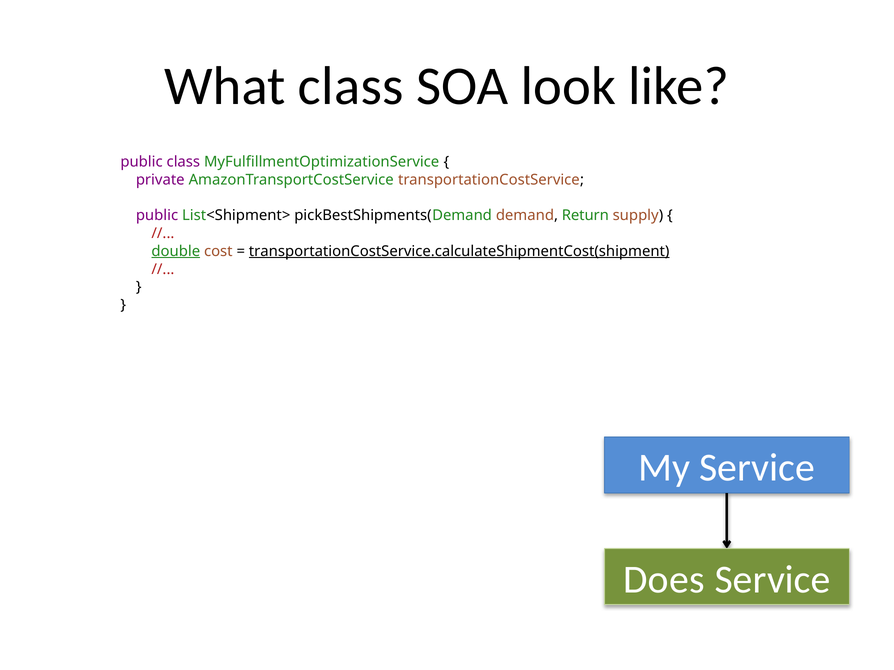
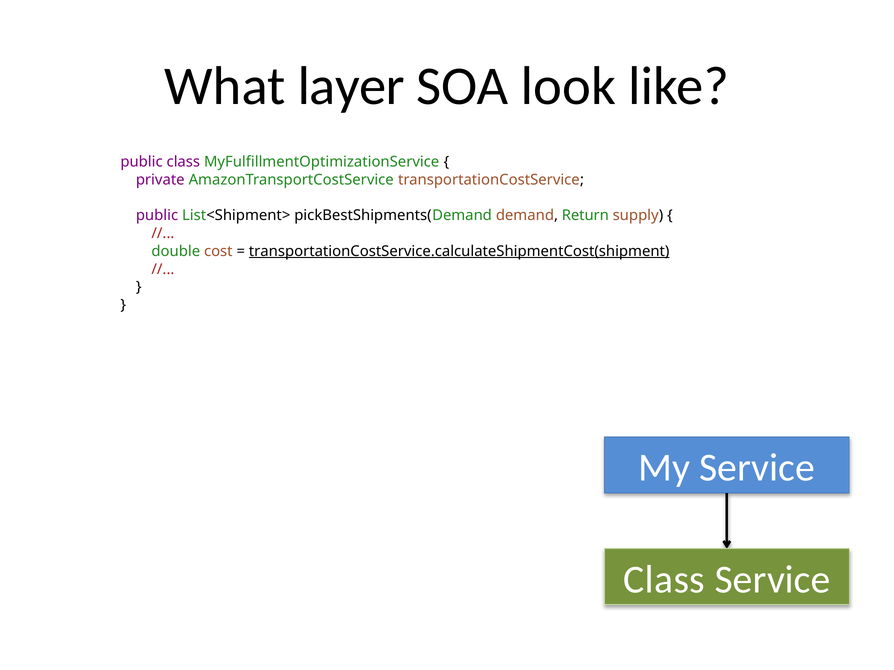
What class: class -> layer (351, 87)
double underline: present -> none (176, 251)
Does: Does -> Class (664, 580)
